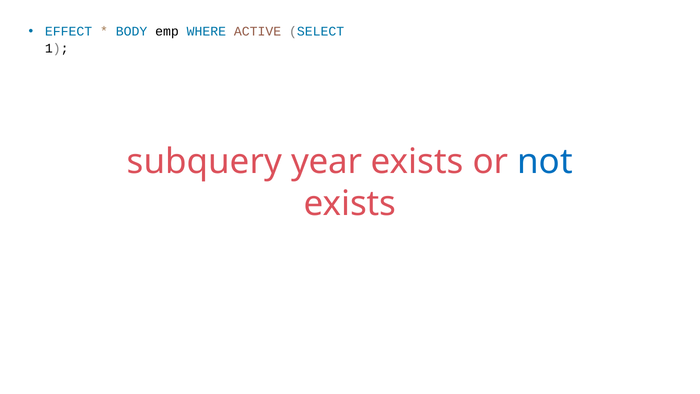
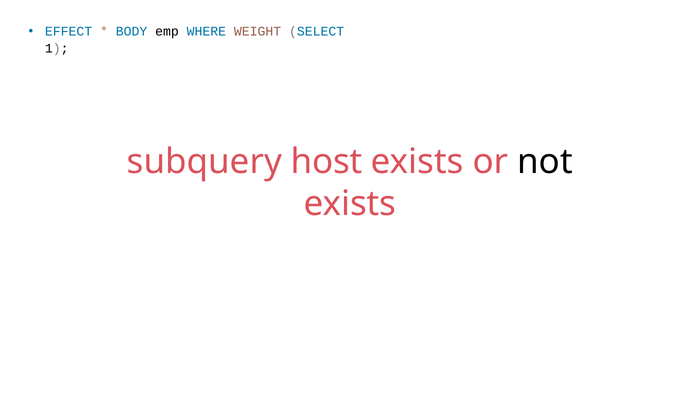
ACTIVE: ACTIVE -> WEIGHT (258, 32)
year: year -> host (327, 162)
not colour: blue -> black (545, 162)
